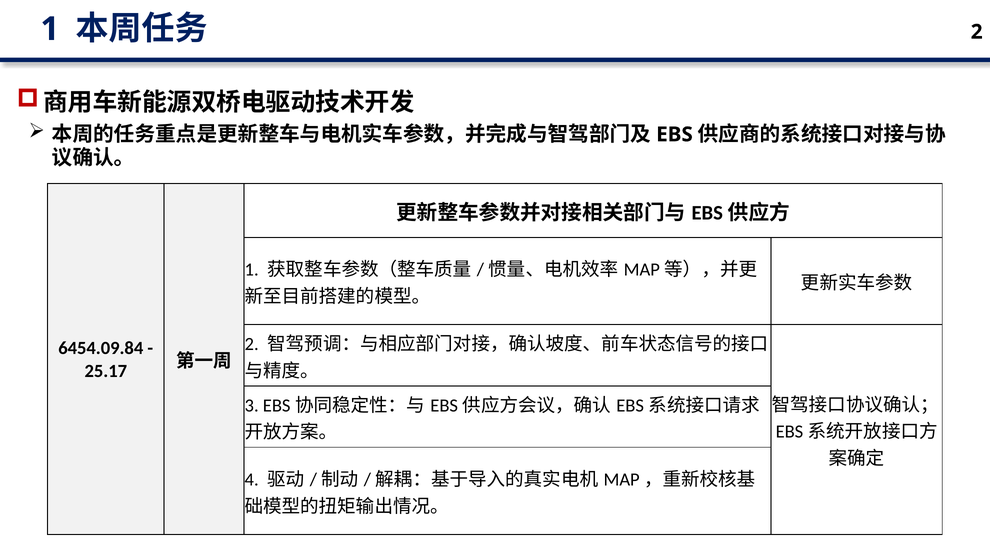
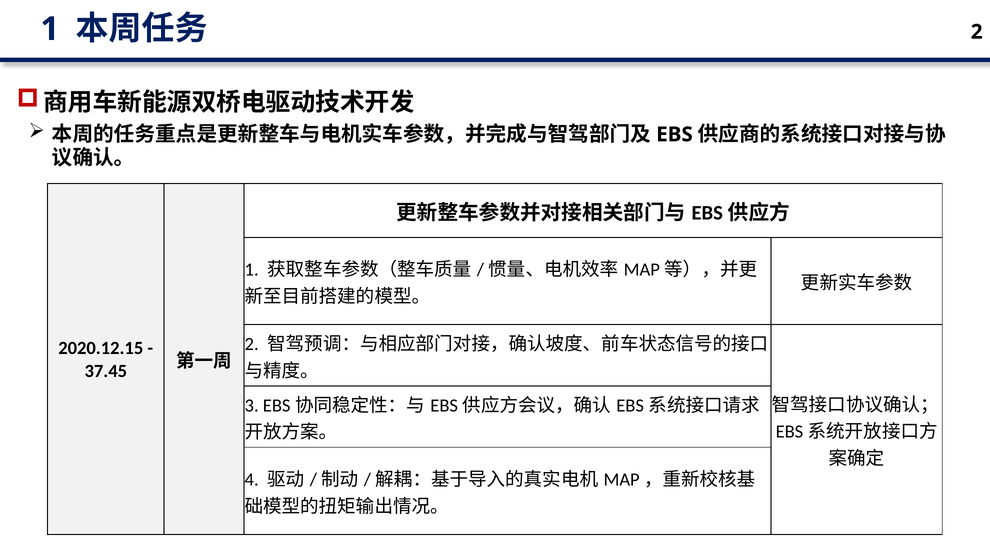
6454.09.84: 6454.09.84 -> 2020.12.15 (101, 348)
25.17: 25.17 -> 37.45 (106, 371)
